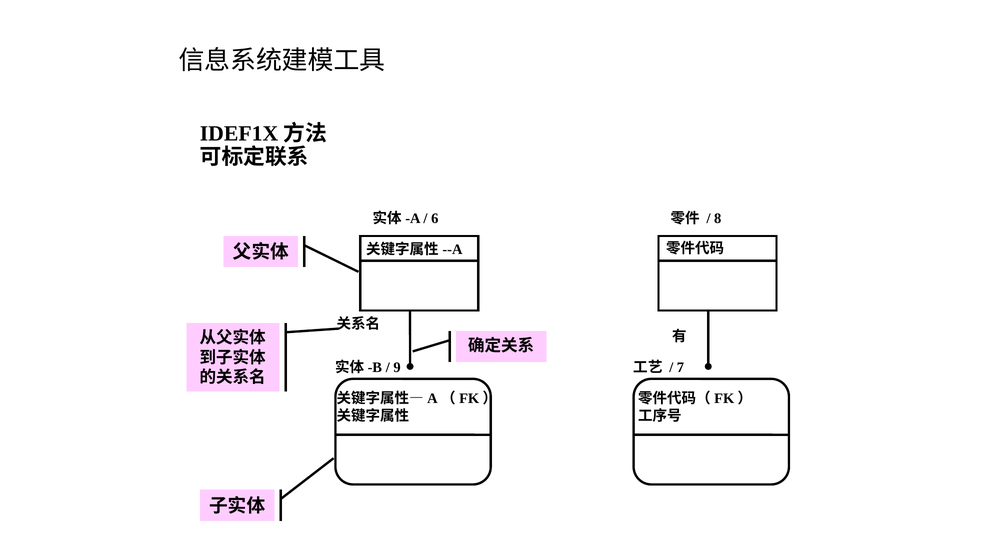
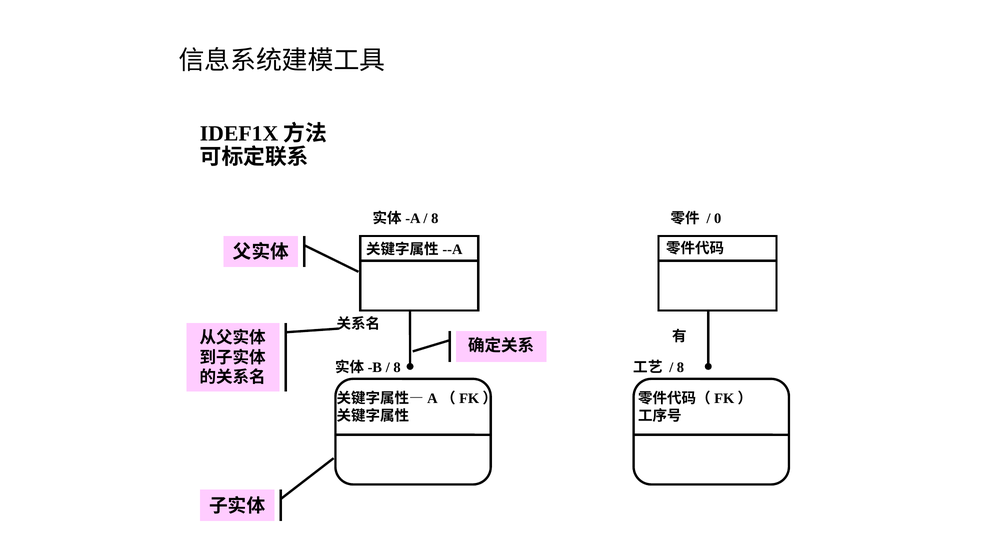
6: 6 -> 8 (435, 218)
8: 8 -> 0 (718, 218)
9: 9 -> 8 (397, 367)
7: 7 -> 8 (680, 367)
